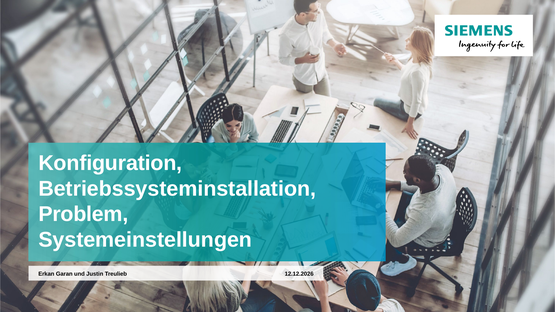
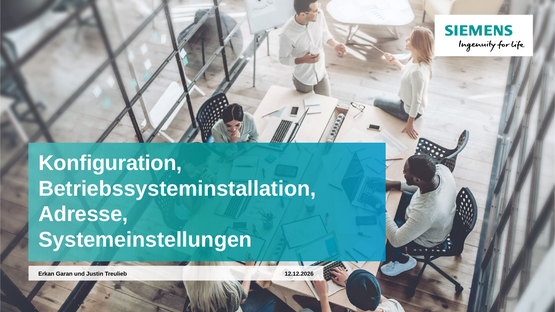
Problem: Problem -> Adresse (83, 214)
